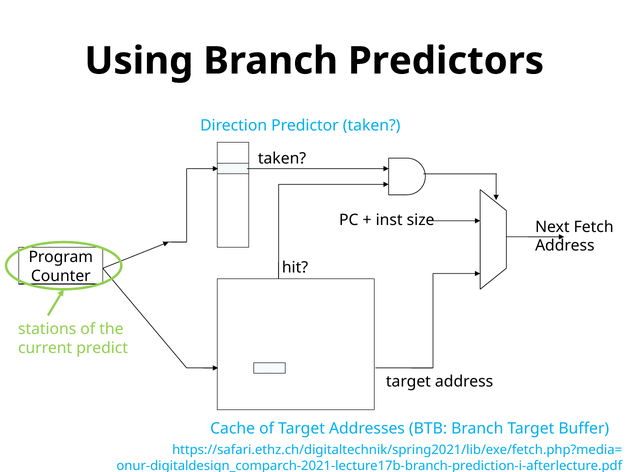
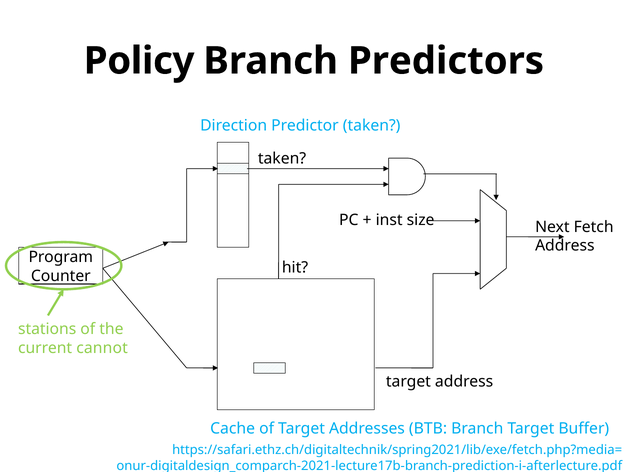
Using: Using -> Policy (139, 61)
predict: predict -> cannot (102, 348)
